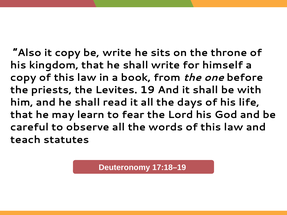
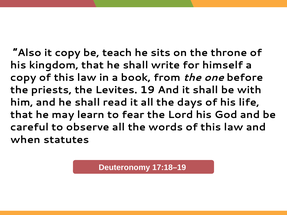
be write: write -> teach (117, 53)
teach: teach -> when (25, 140)
